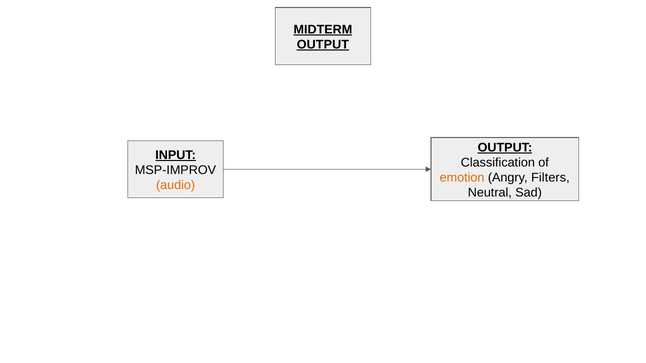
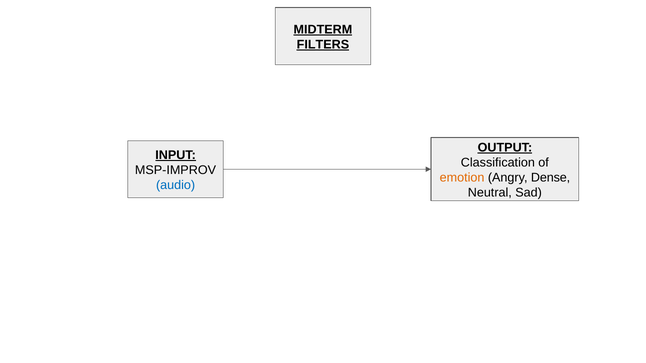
OUTPUT: OUTPUT -> FILTERS (323, 45)
Filters: Filters -> Dense (551, 178)
audio colour: orange -> blue (176, 185)
